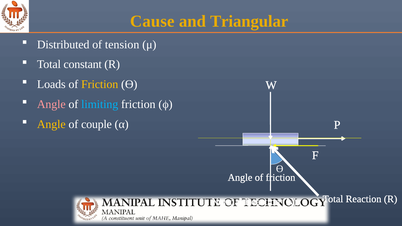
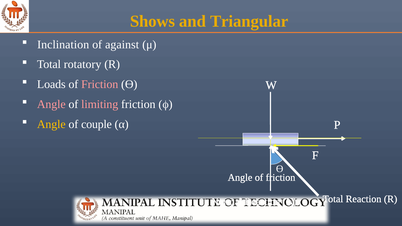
Cause: Cause -> Shows (152, 21)
Distributed: Distributed -> Inclination (63, 45)
tension: tension -> against (122, 45)
constant: constant -> rotatory (83, 64)
Friction colour: yellow -> pink (100, 84)
limiting colour: light blue -> pink (100, 104)
